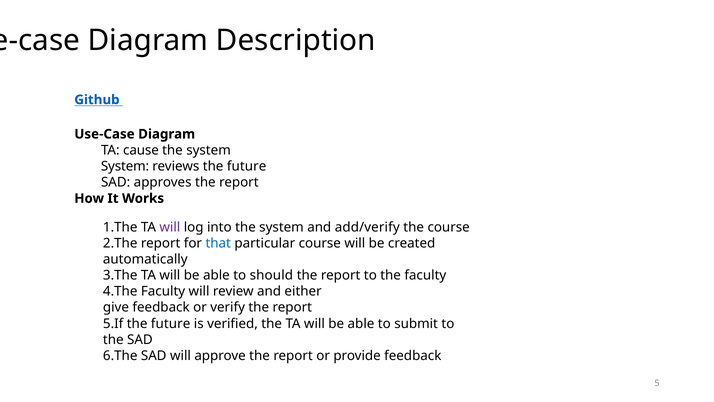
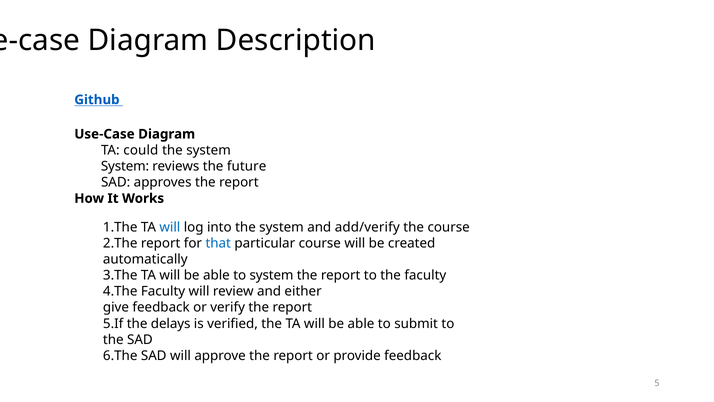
cause: cause -> could (141, 150)
will colour: purple -> blue (170, 227)
to should: should -> system (272, 275)
future: future -> delays (171, 323)
